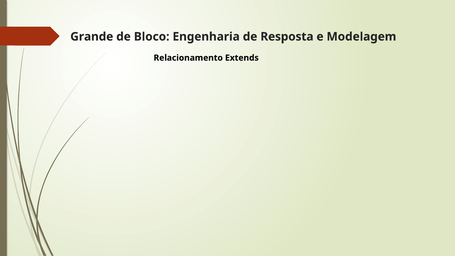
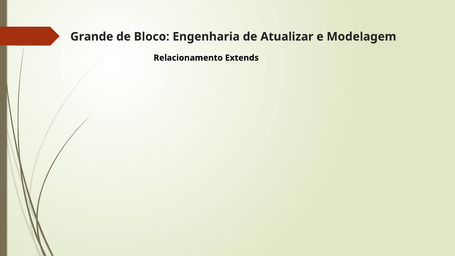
Resposta: Resposta -> Atualizar (287, 37)
